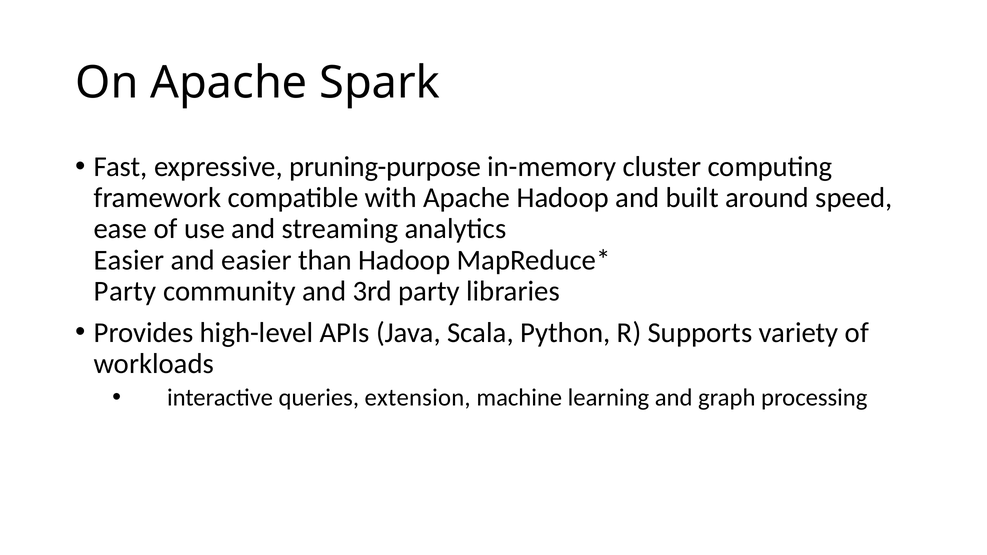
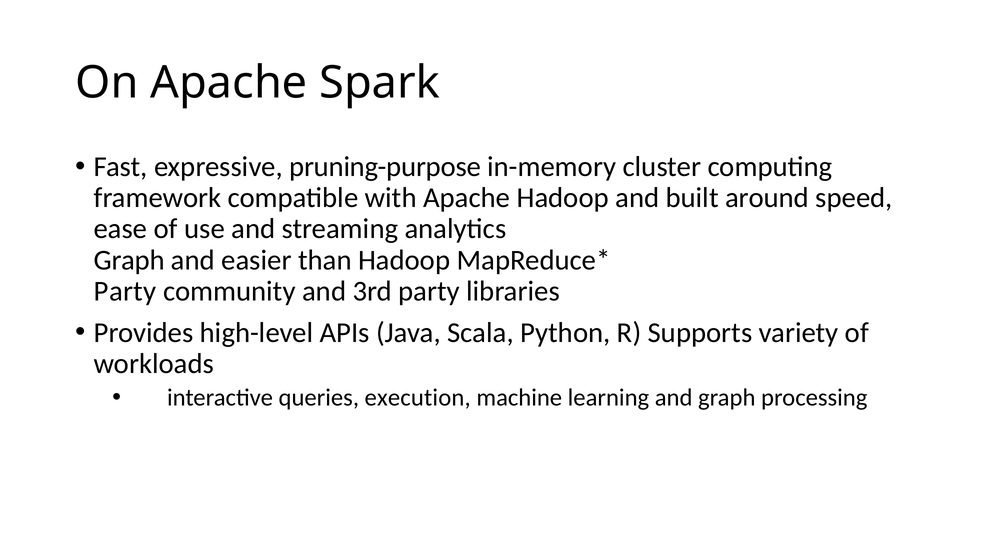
Easier: Easier -> Graph (129, 260)
extension: extension -> execution (418, 398)
